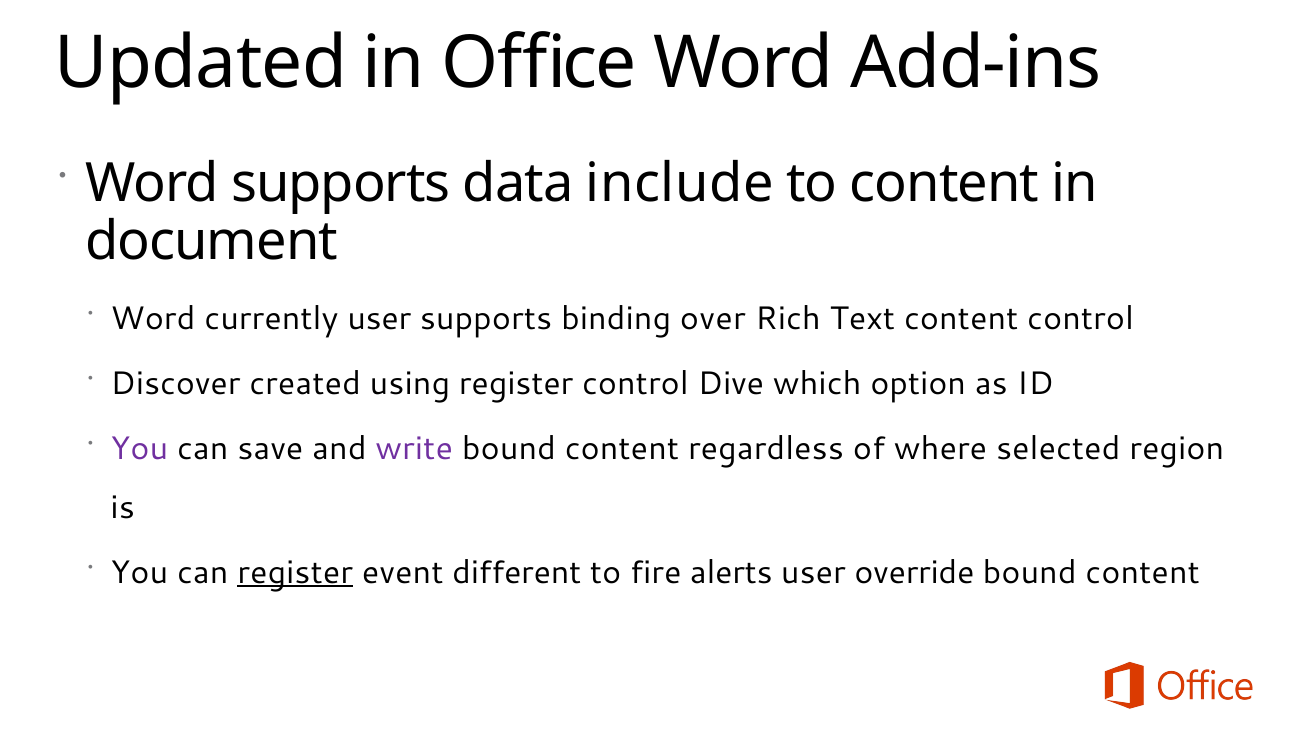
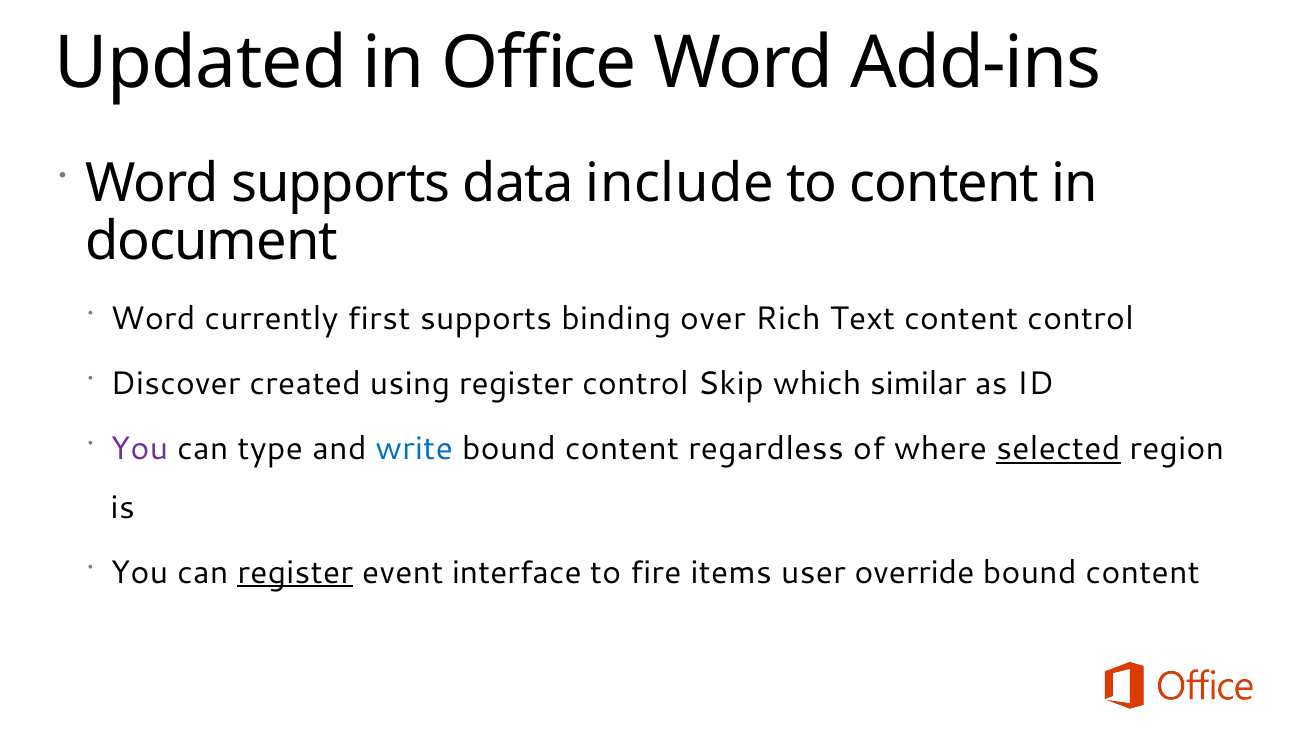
currently user: user -> first (379, 319)
Dive: Dive -> Skip (731, 384)
option: option -> similar (918, 384)
save: save -> type (270, 449)
write colour: purple -> blue (414, 449)
selected underline: none -> present (1058, 449)
different: different -> interface (517, 572)
alerts: alerts -> items (731, 572)
